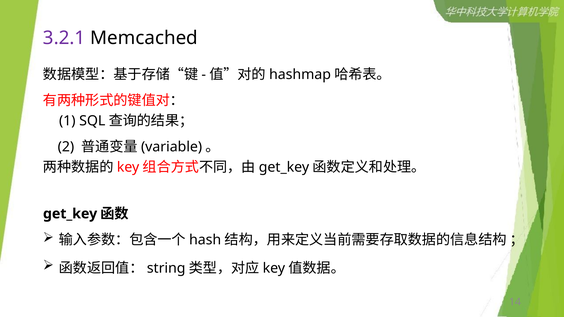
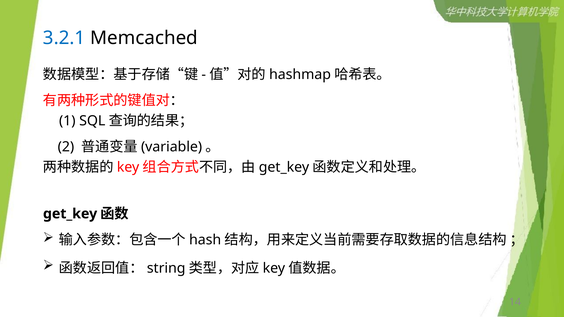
3.2.1 colour: purple -> blue (64, 38)
